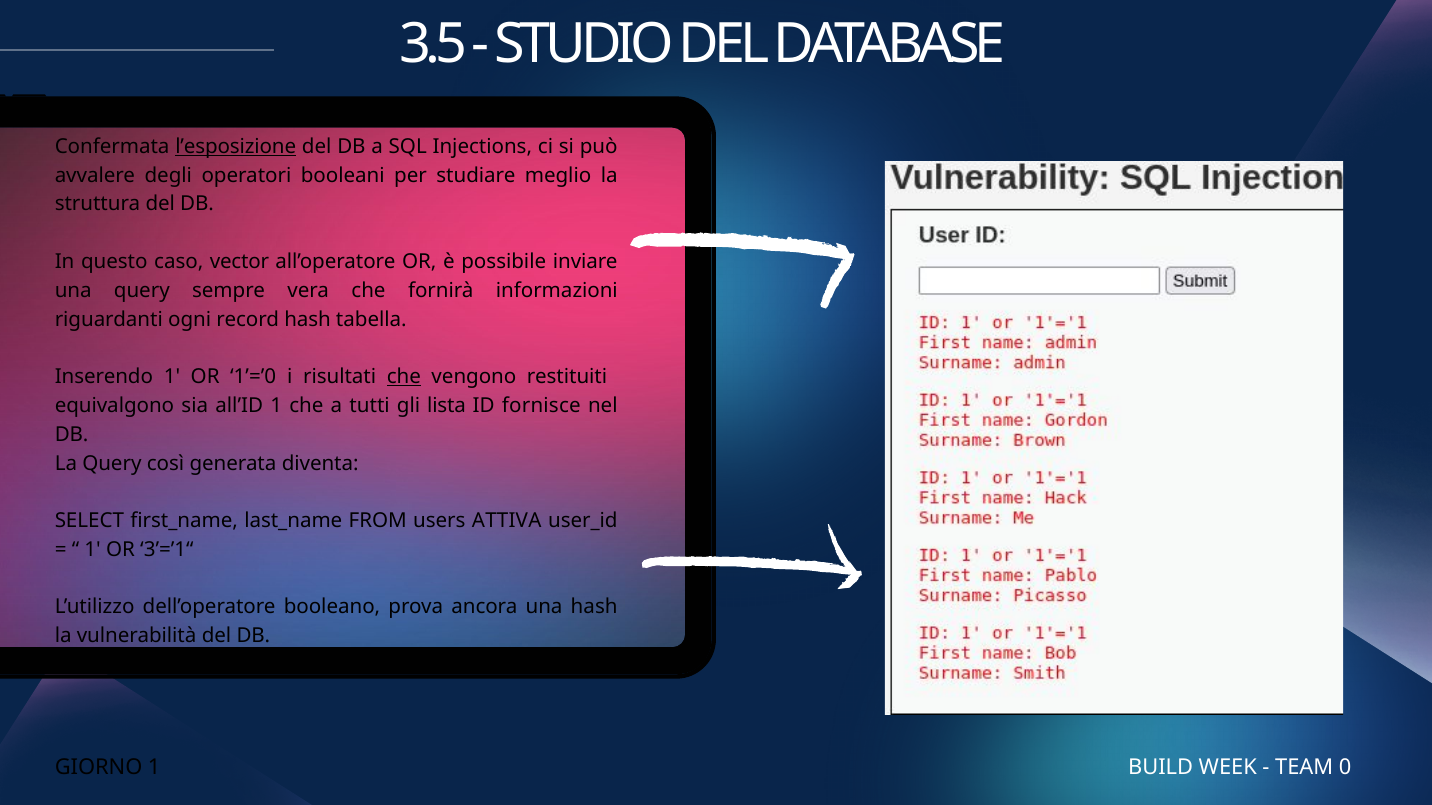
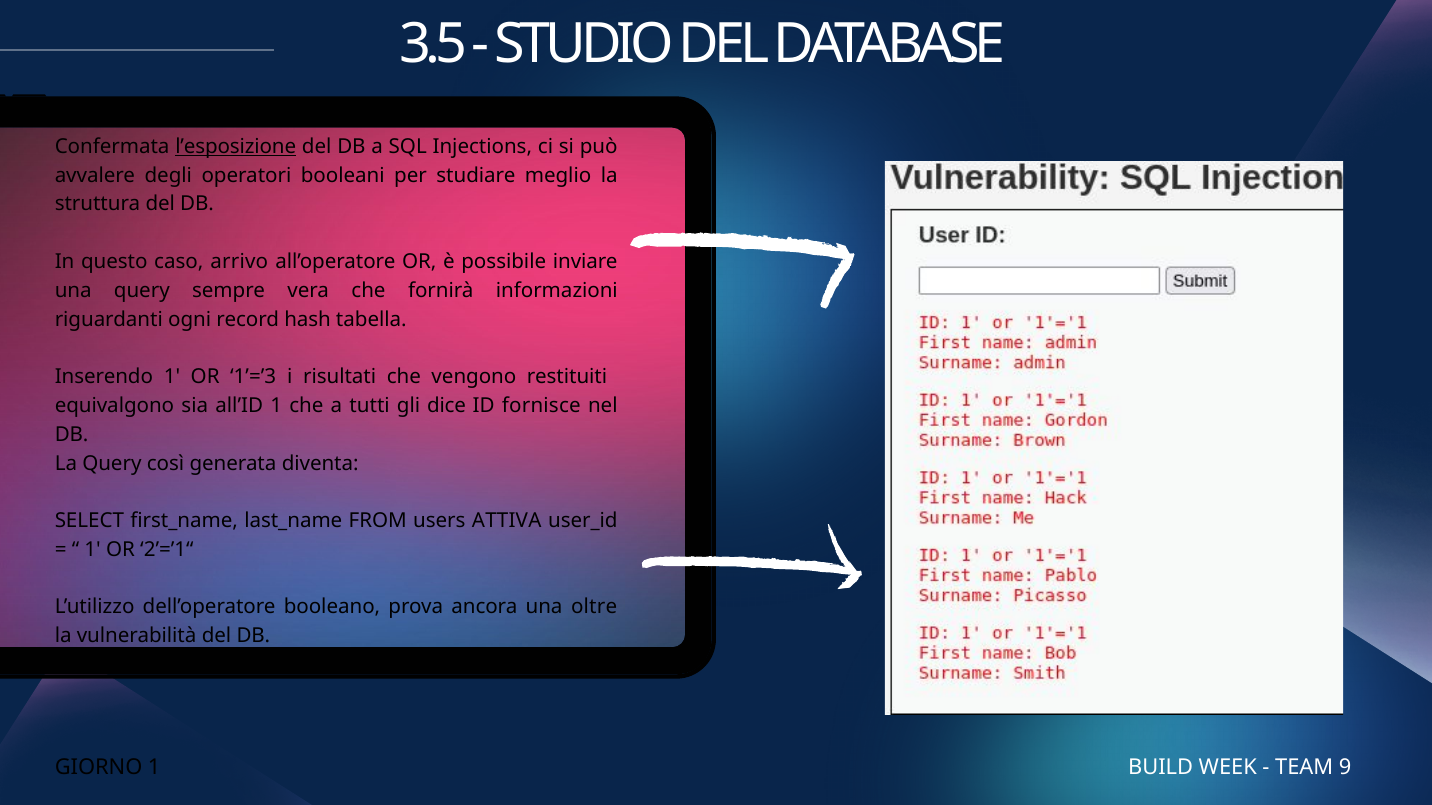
vector: vector -> arrivo (239, 262)
1’=’0: 1’=’0 -> 1’=’3 (253, 377)
che underline: present -> none (404, 377)
lista: lista -> dice (447, 406)
3’=’1“: 3’=’1“ -> 2’=’1“ (167, 550)
una hash: hash -> oltre (594, 608)
0: 0 -> 9 (1345, 768)
